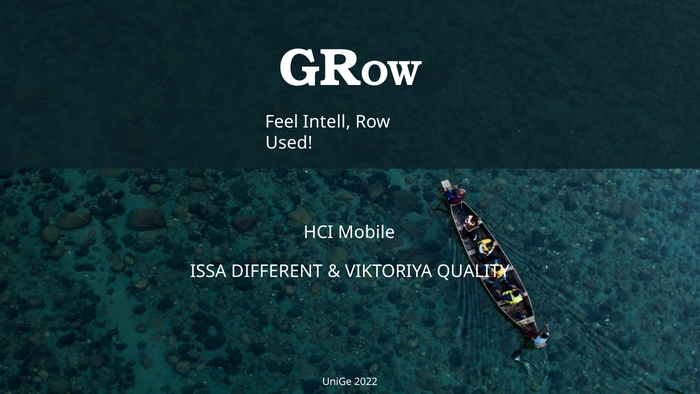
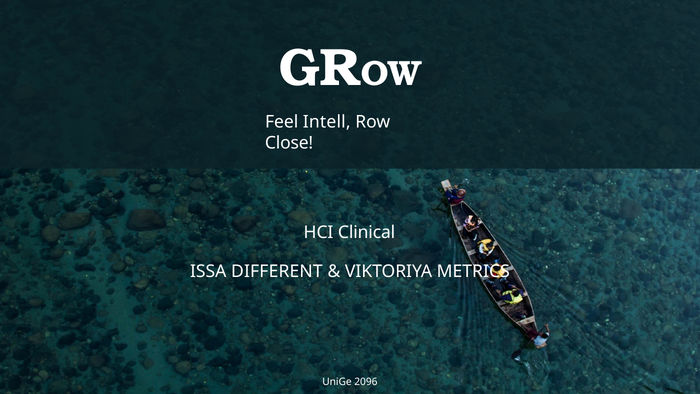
Used: Used -> Close (289, 143)
Mobile: Mobile -> Clinical (367, 232)
QUALITY: QUALITY -> METRICS (473, 271)
2022: 2022 -> 2096 (366, 382)
